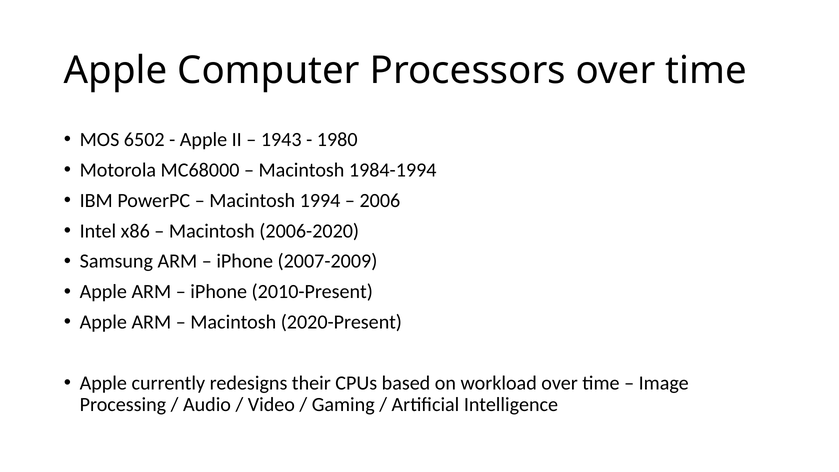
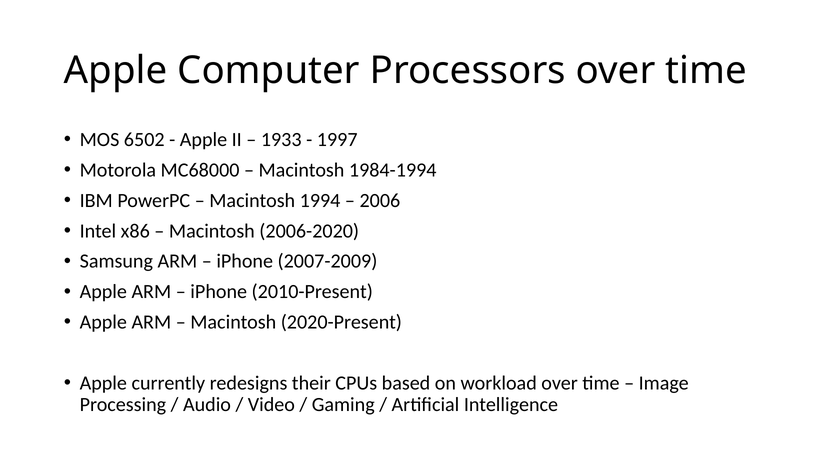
1943: 1943 -> 1933 (281, 140)
1980: 1980 -> 1997 (337, 140)
